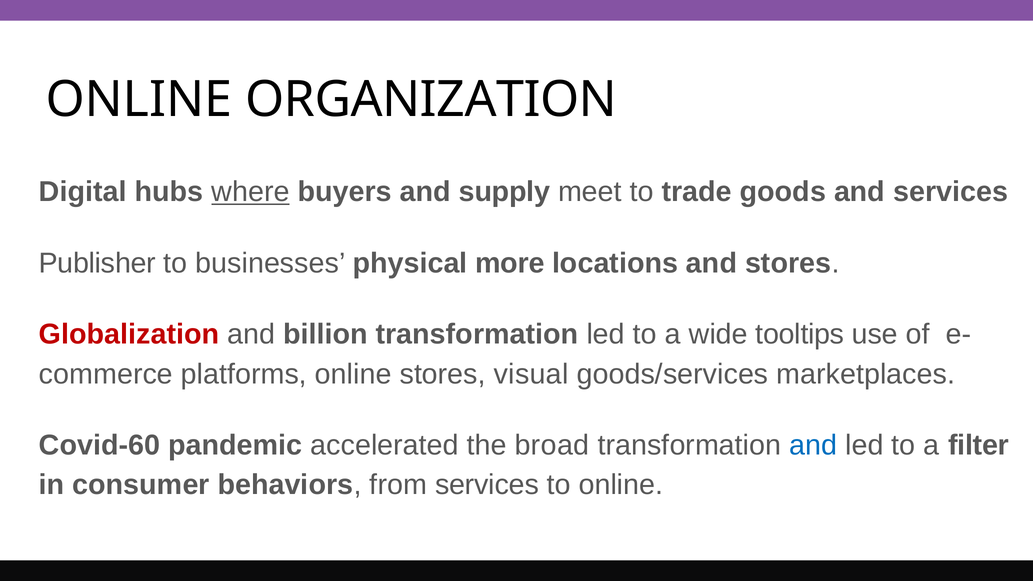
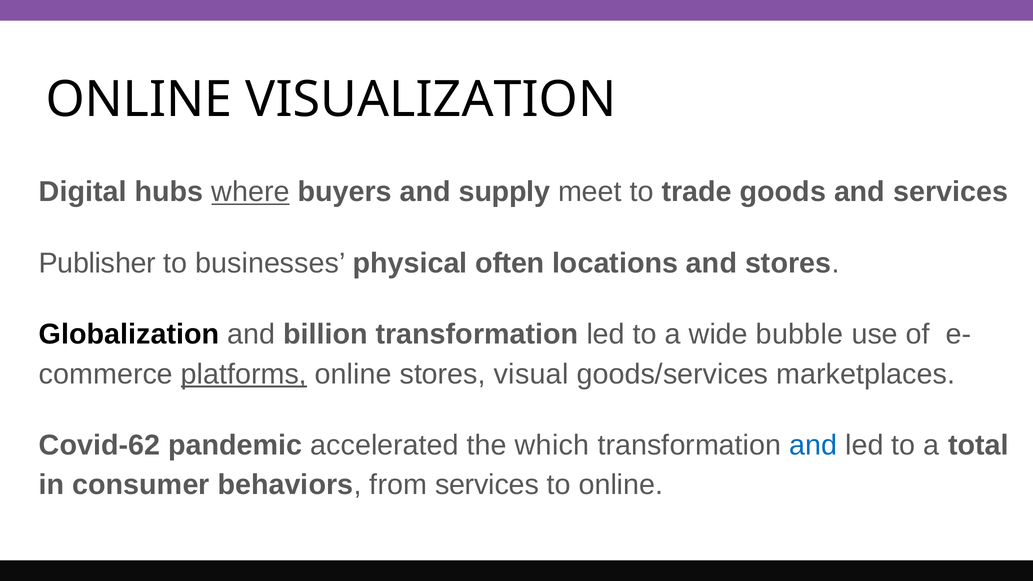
ORGANIZATION: ORGANIZATION -> VISUALIZATION (431, 100)
more: more -> often (510, 263)
Globalization colour: red -> black (129, 335)
tooltips: tooltips -> bubble (800, 335)
platforms underline: none -> present (244, 374)
Covid-60: Covid-60 -> Covid-62 (100, 445)
broad: broad -> which (552, 445)
filter: filter -> total (978, 445)
